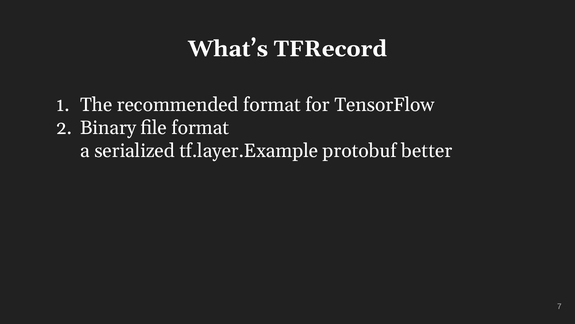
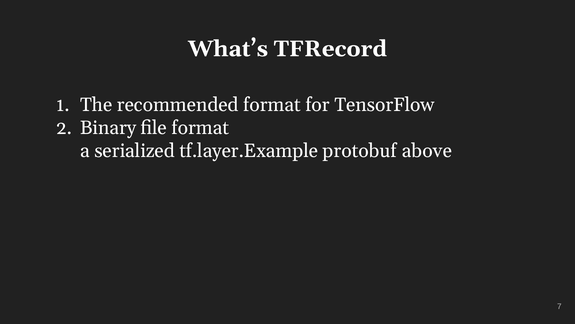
better: better -> above (427, 151)
